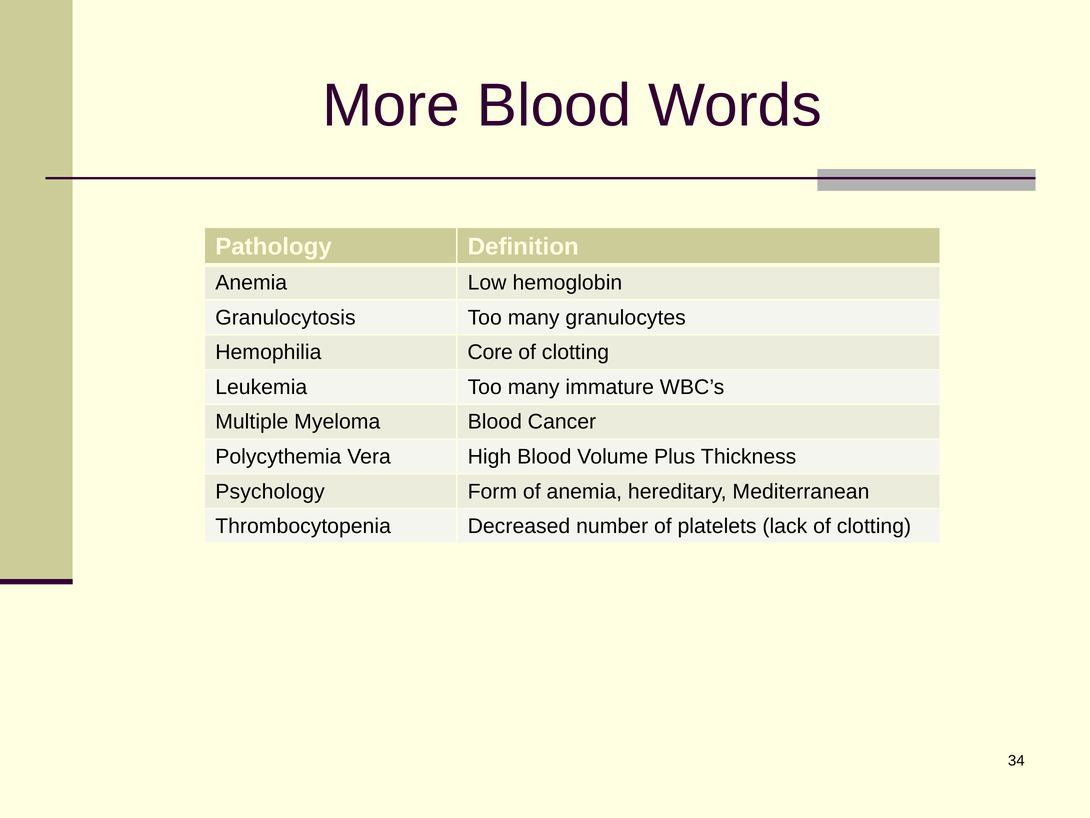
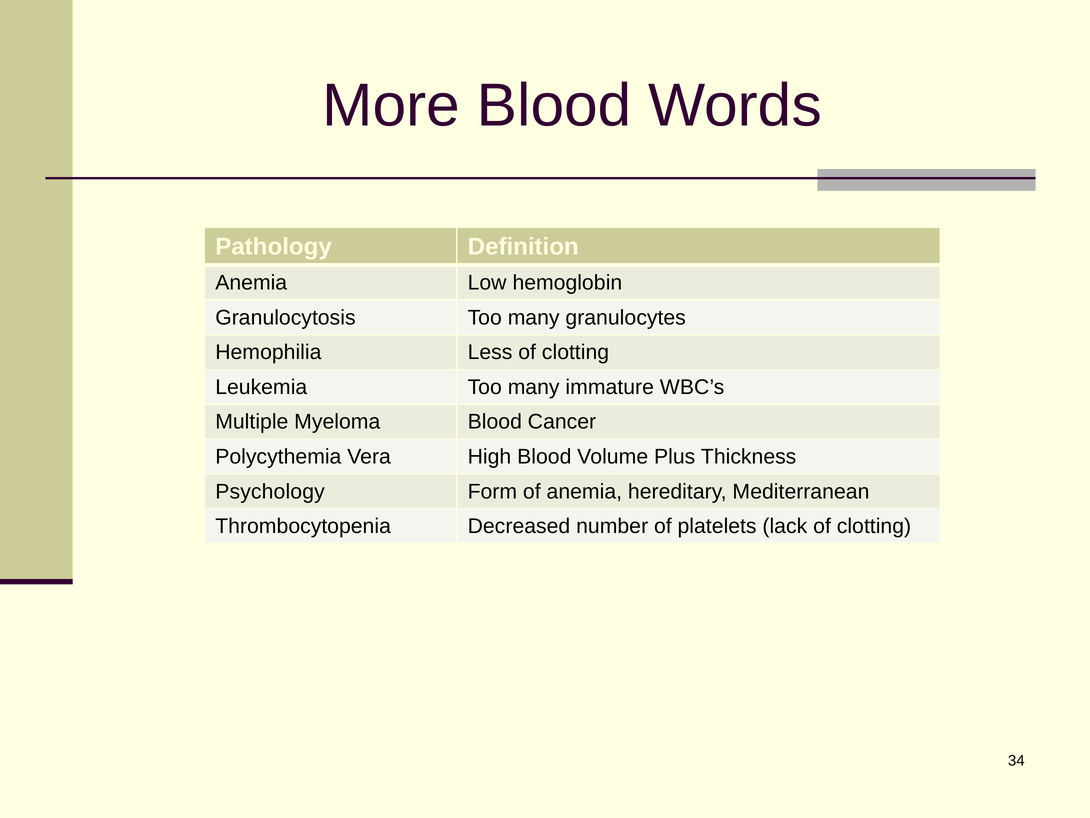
Core: Core -> Less (490, 352)
